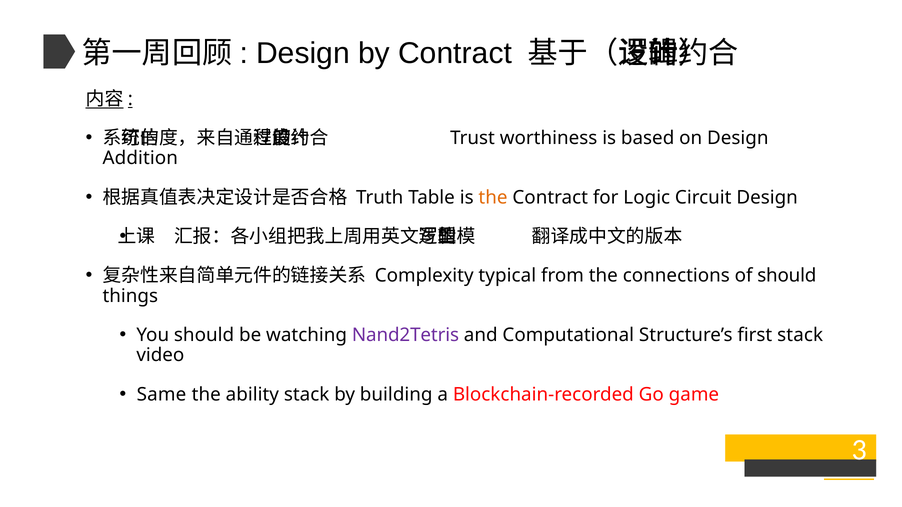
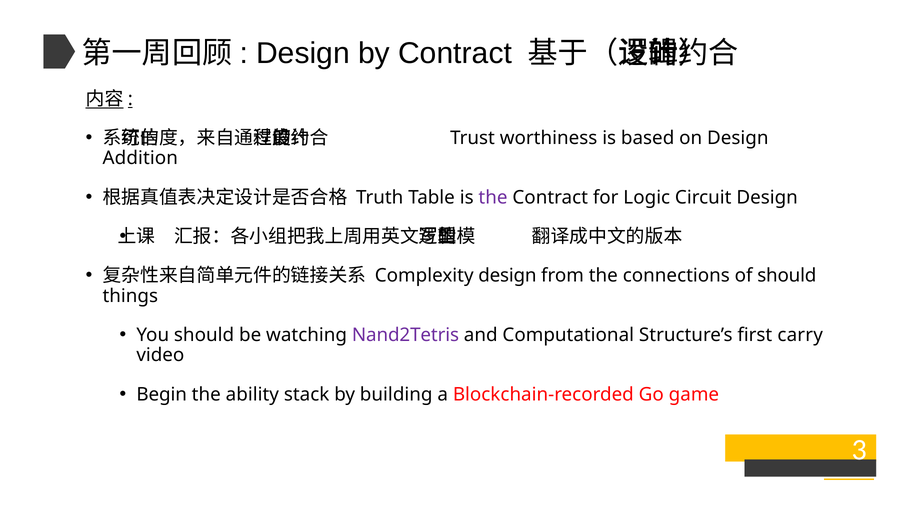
the colour: orange -> purple (493, 198)
Complexity typical: typical -> design (507, 276)
first stack: stack -> carry (800, 335)
Same: Same -> Begin (162, 395)
